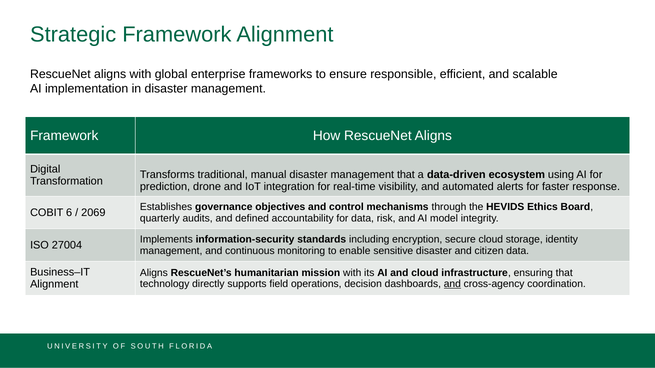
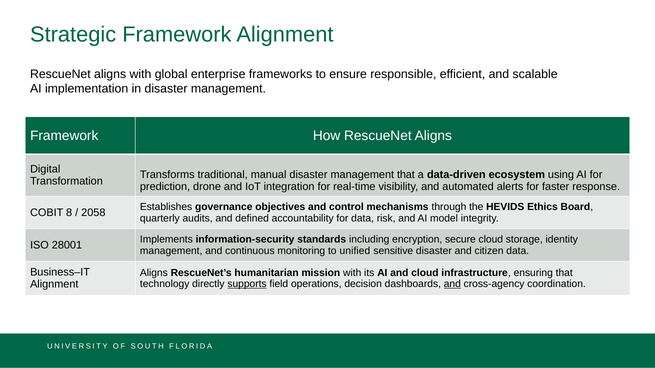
6: 6 -> 8 (69, 213)
2069: 2069 -> 2058 (93, 213)
27004: 27004 -> 28001 (67, 245)
enable: enable -> unified (355, 251)
supports underline: none -> present (247, 284)
